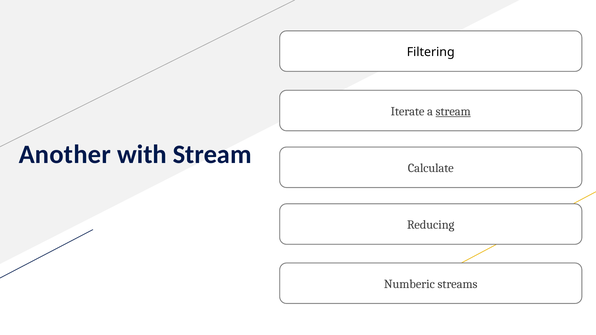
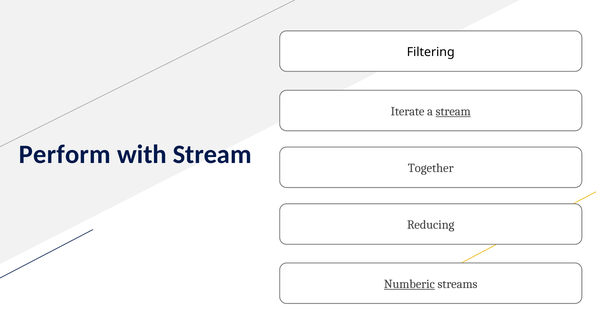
Another: Another -> Perform (65, 154)
Calculate: Calculate -> Together (431, 168)
Numberic underline: none -> present (409, 284)
